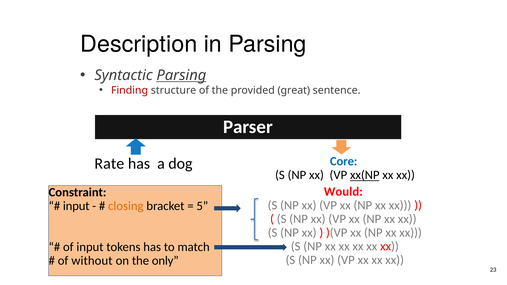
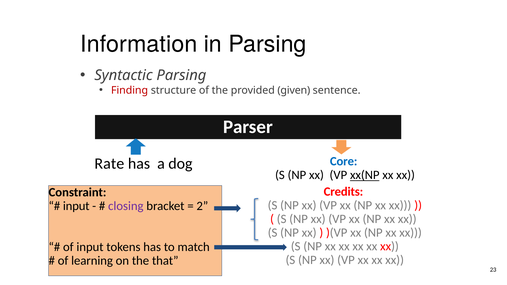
Description: Description -> Information (139, 44)
Parsing underline: present -> none (181, 75)
great: great -> given (294, 90)
Would: Would -> Credits (343, 192)
closing colour: orange -> purple (126, 206)
5: 5 -> 2 (202, 206)
without: without -> learning (92, 261)
only: only -> that (165, 261)
